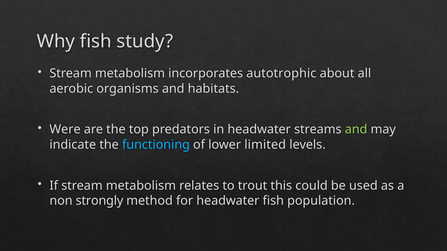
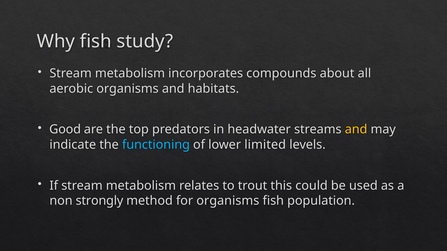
autotrophic: autotrophic -> compounds (281, 74)
Were: Were -> Good (65, 130)
and colour: light green -> yellow (356, 130)
for headwater: headwater -> organisms (228, 201)
